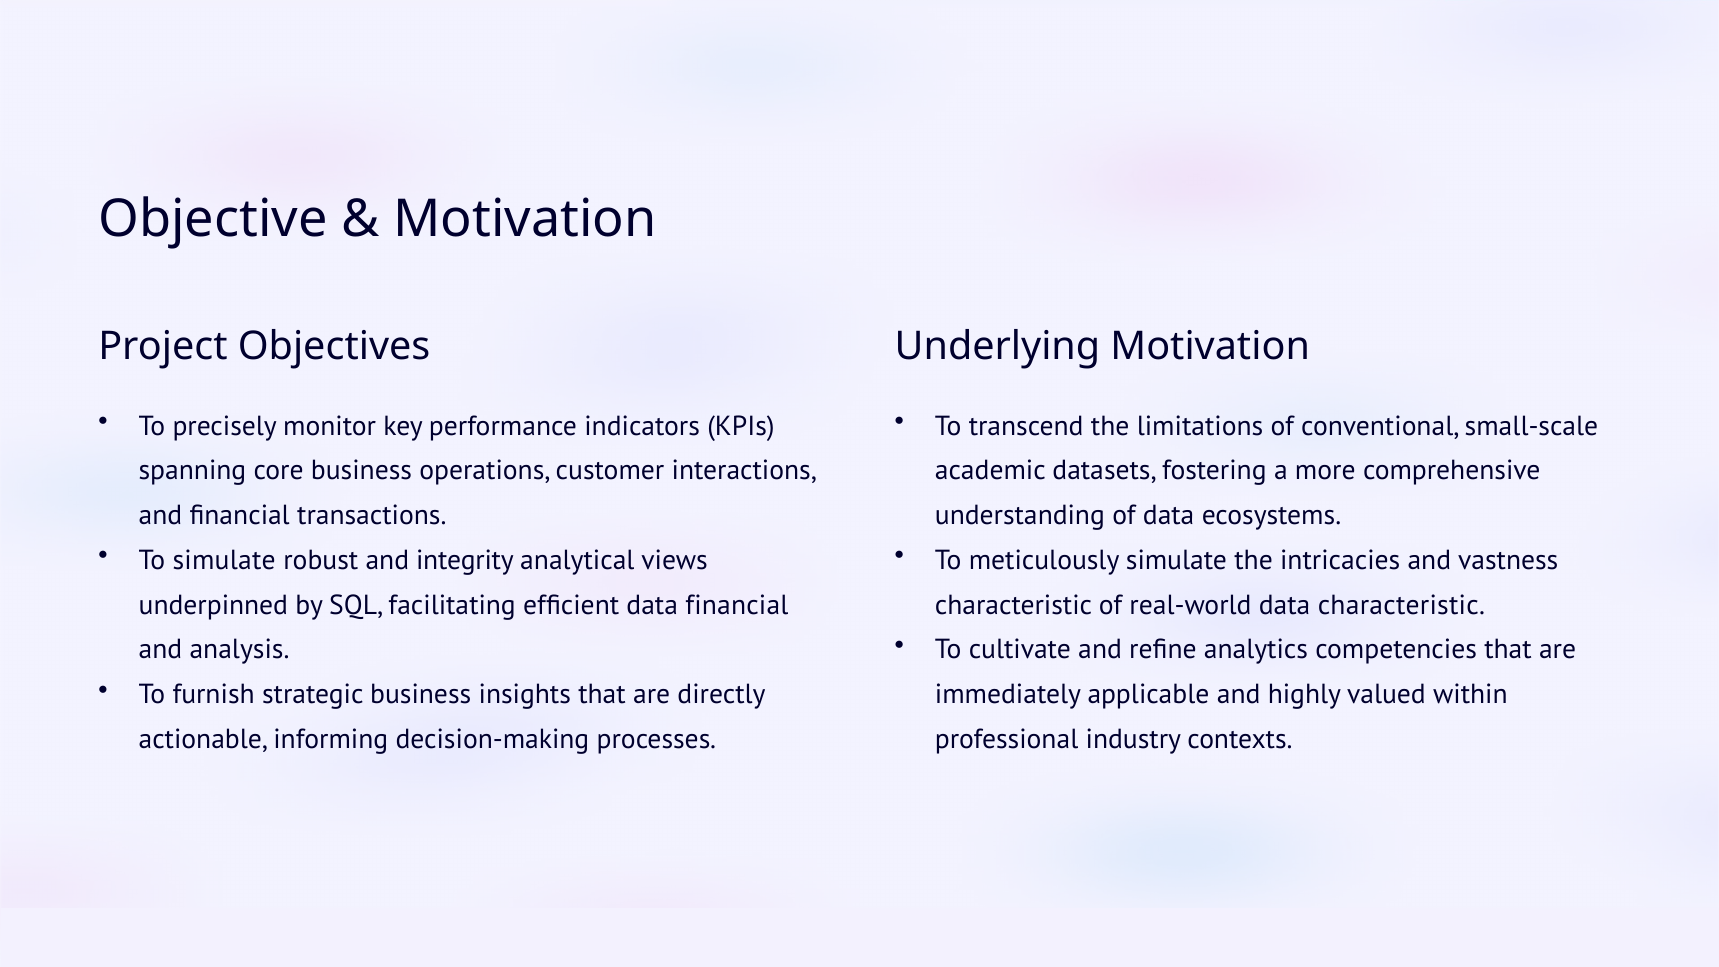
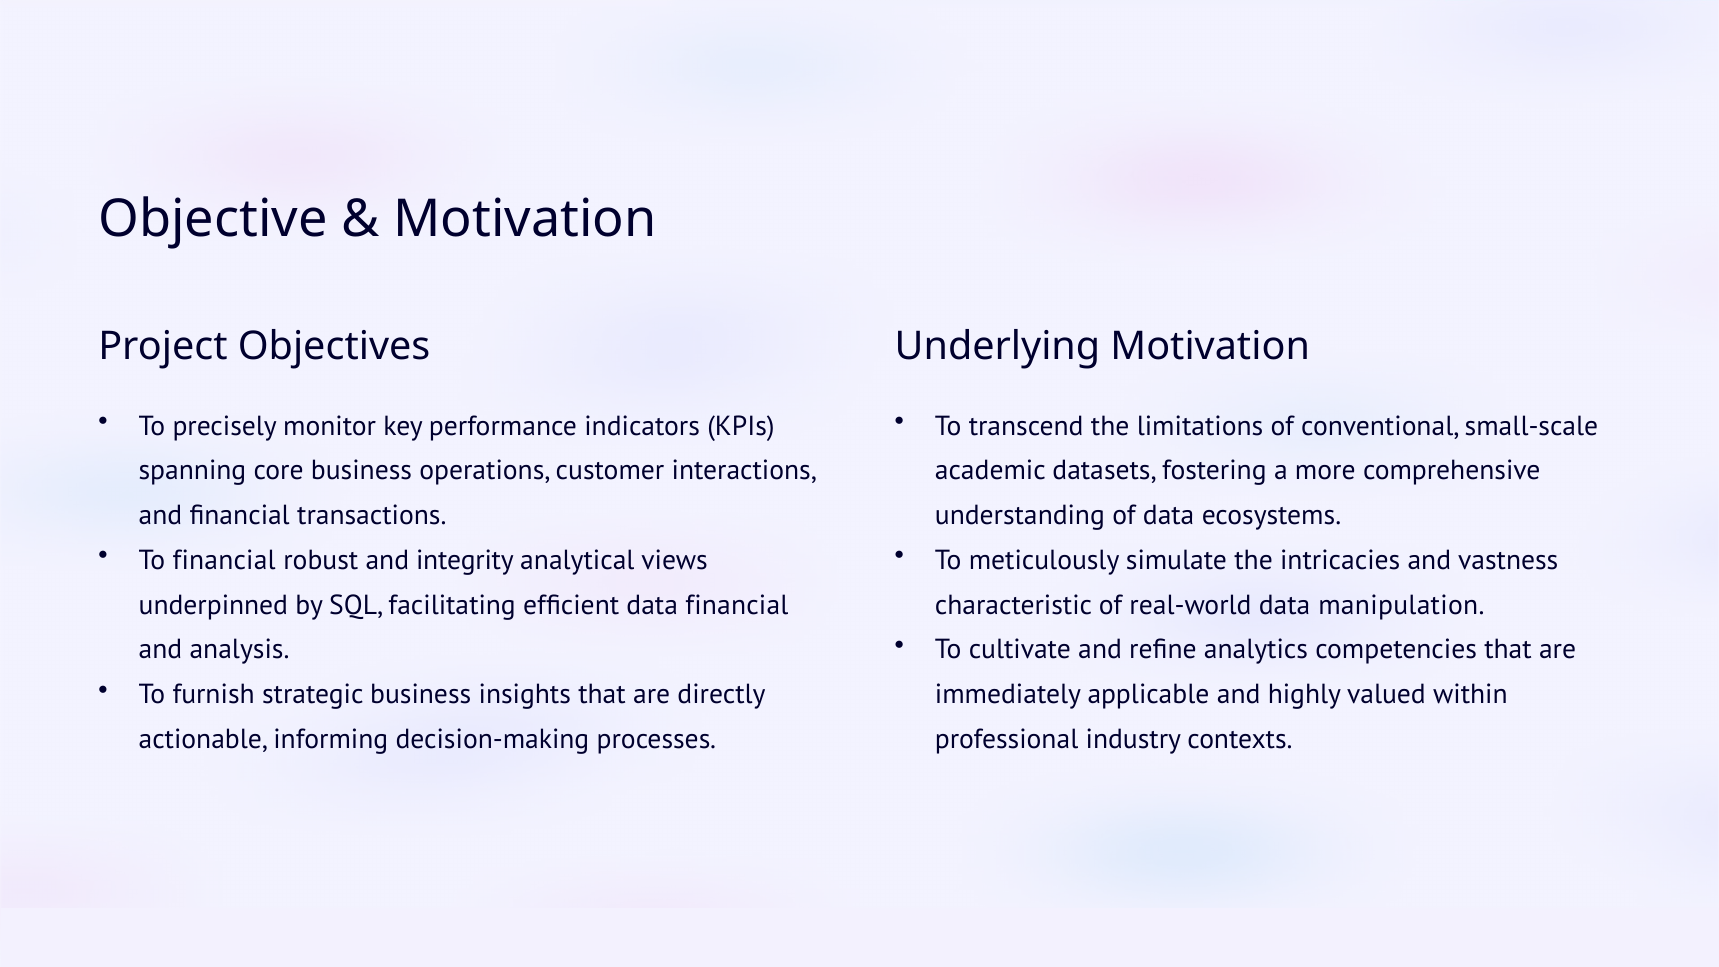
To simulate: simulate -> financial (224, 560)
data characteristic: characteristic -> manipulation (1401, 605)
